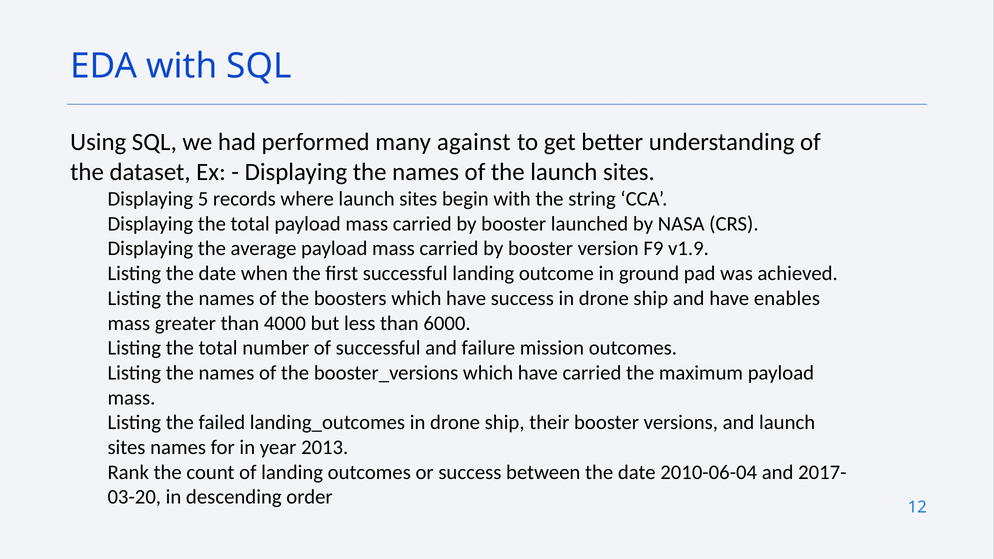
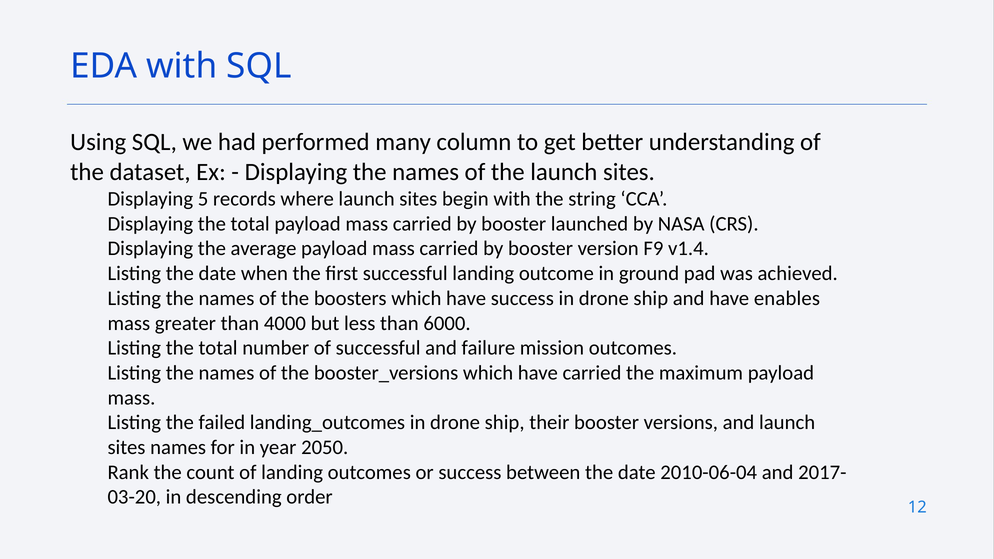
against: against -> column (474, 142)
v1.9: v1.9 -> v1.4 (688, 249)
2013: 2013 -> 2050 (325, 448)
